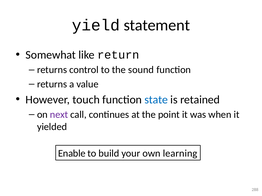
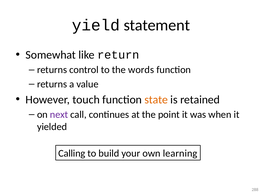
sound: sound -> words (141, 70)
state colour: blue -> orange (156, 100)
Enable: Enable -> Calling (72, 154)
